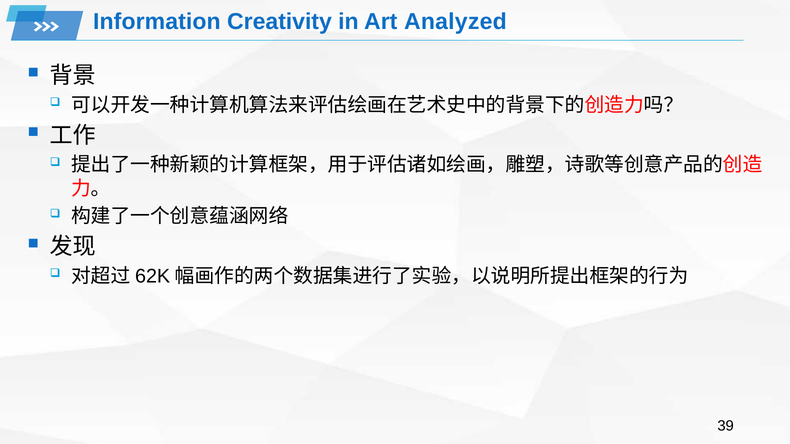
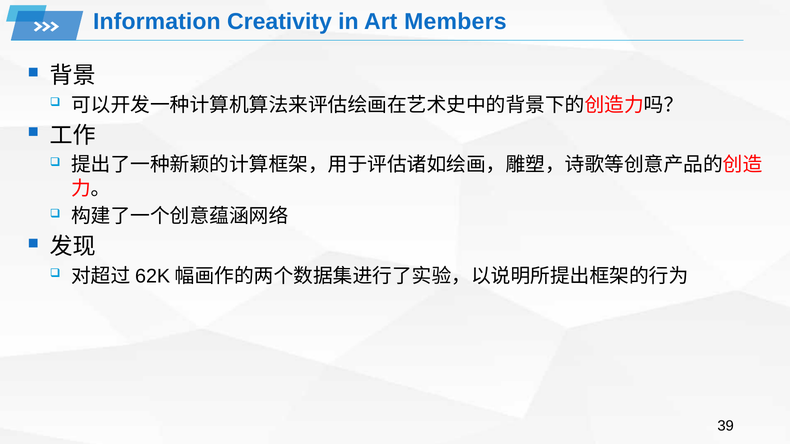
Analyzed: Analyzed -> Members (455, 22)
